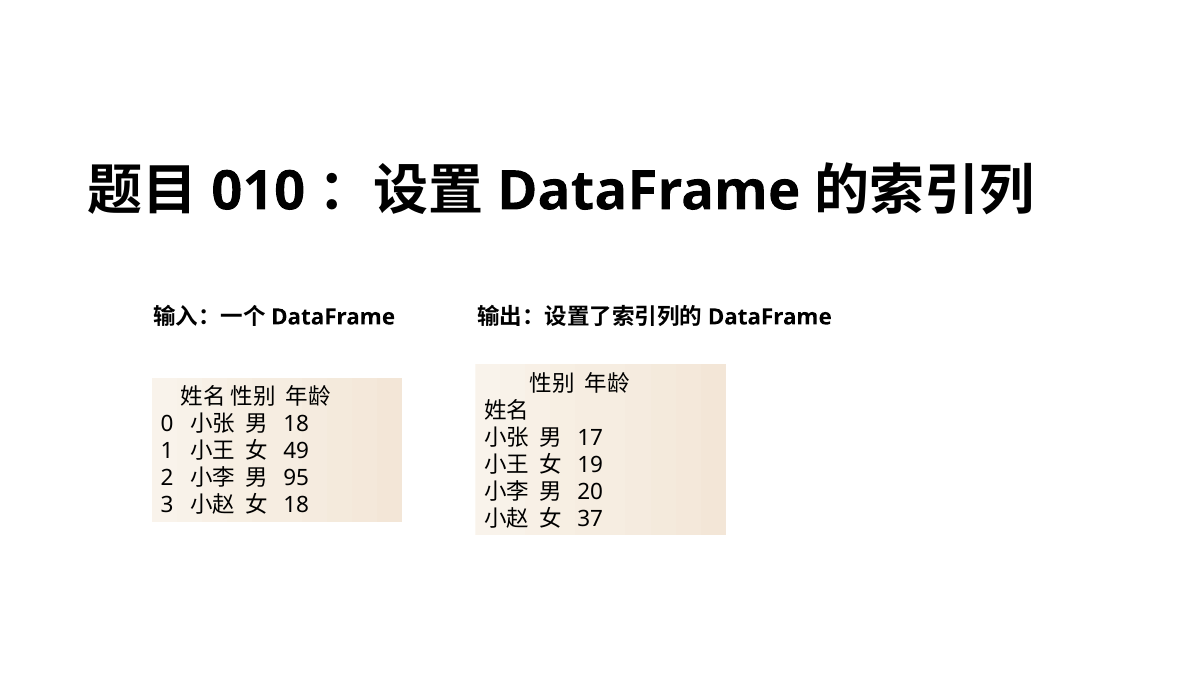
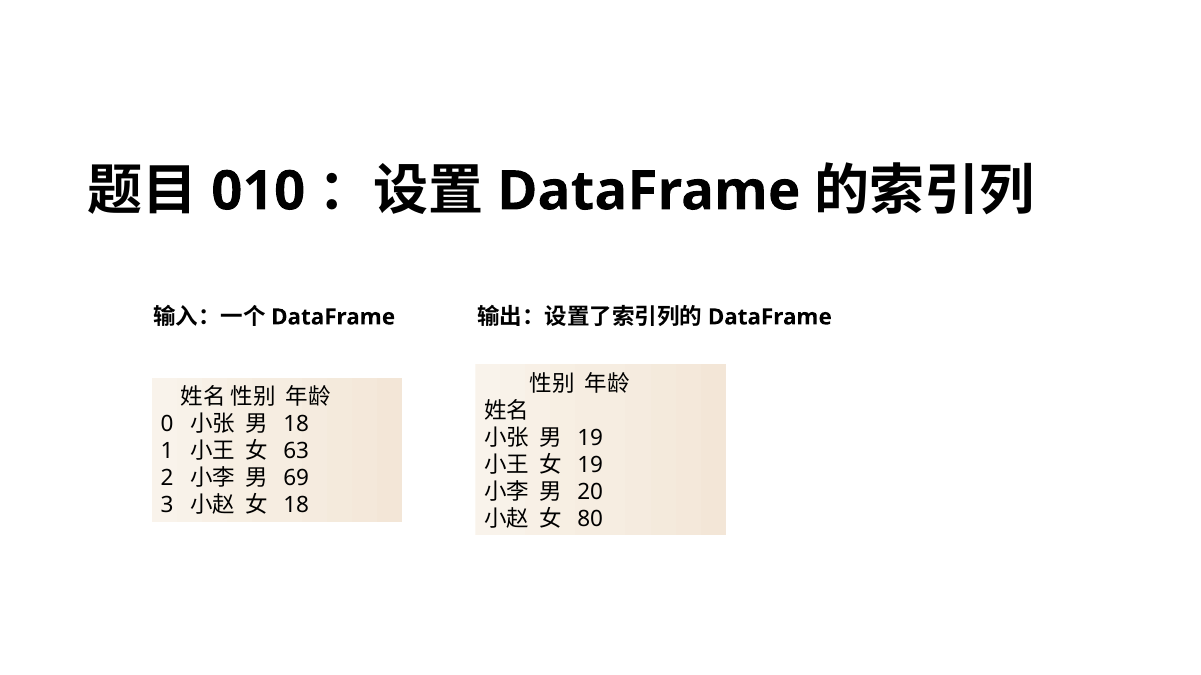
17: 17 -> 19 (590, 438)
49: 49 -> 63 (296, 452)
95: 95 -> 69 (296, 479)
37: 37 -> 80 (590, 519)
